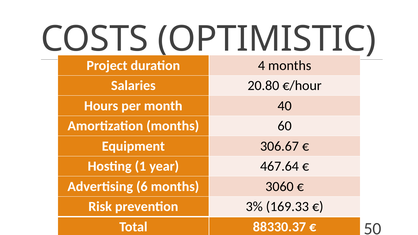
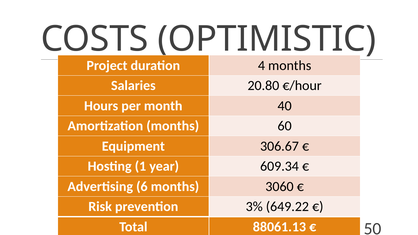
467.64: 467.64 -> 609.34 (279, 166)
169.33: 169.33 -> 649.22 (287, 207)
88330.37: 88330.37 -> 88061.13 (279, 227)
